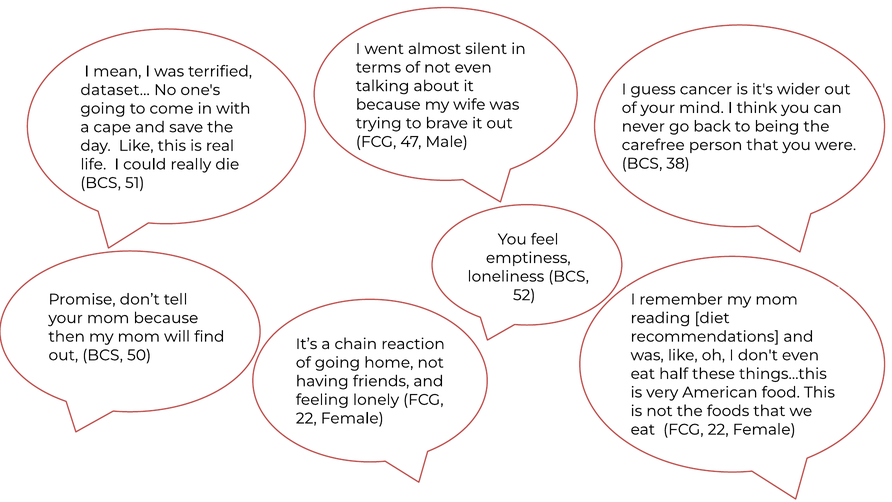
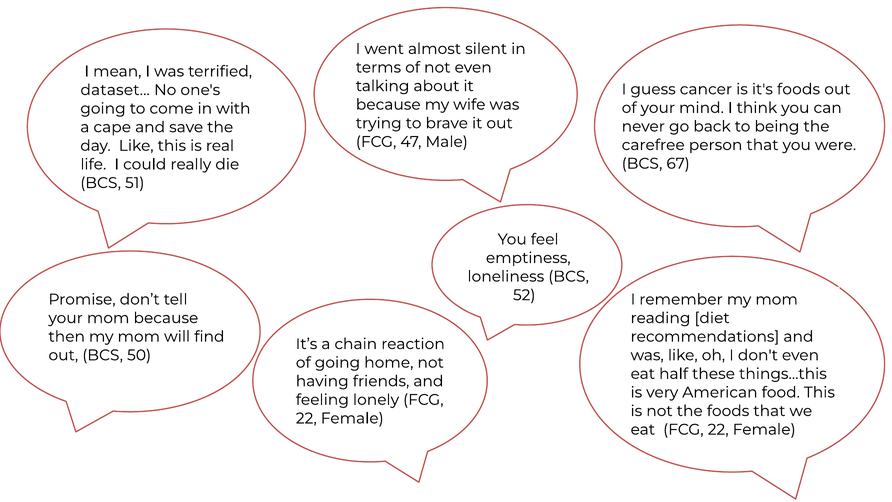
it's wider: wider -> foods (798, 89)
38: 38 -> 67 (678, 163)
